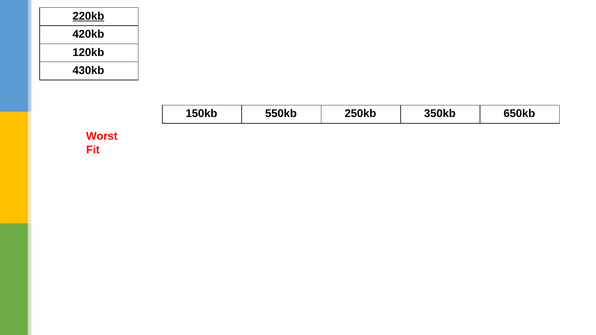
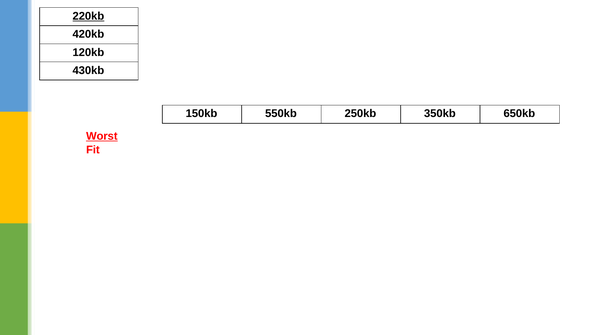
Worst underline: none -> present (102, 136)
